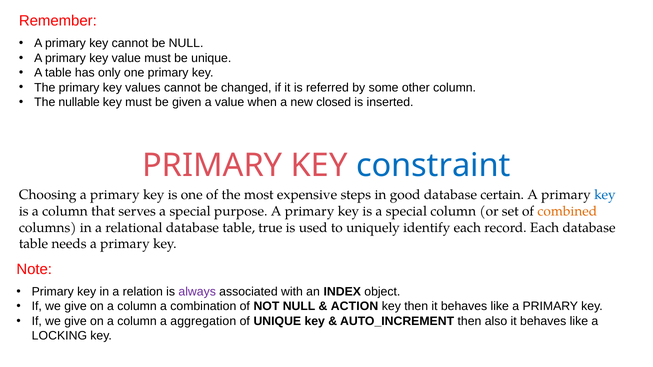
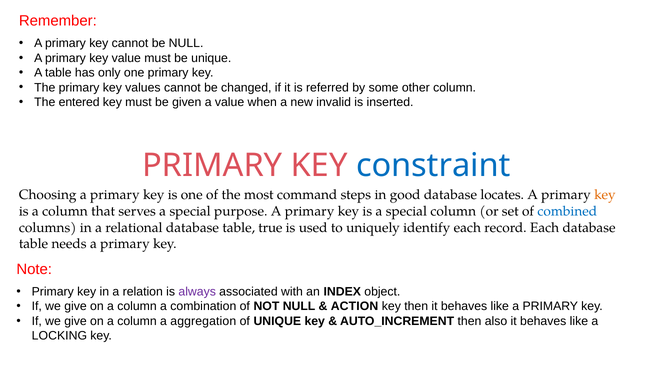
nullable: nullable -> entered (79, 102)
closed: closed -> invalid (334, 102)
expensive: expensive -> command (307, 195)
certain: certain -> locates (502, 195)
key colour: blue -> orange (605, 195)
combined colour: orange -> blue (567, 211)
